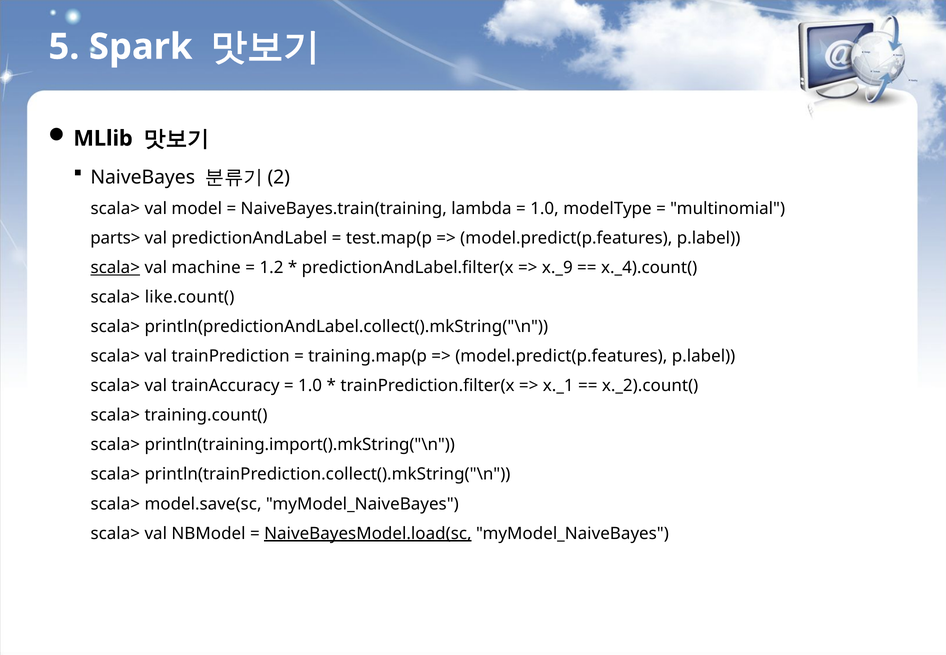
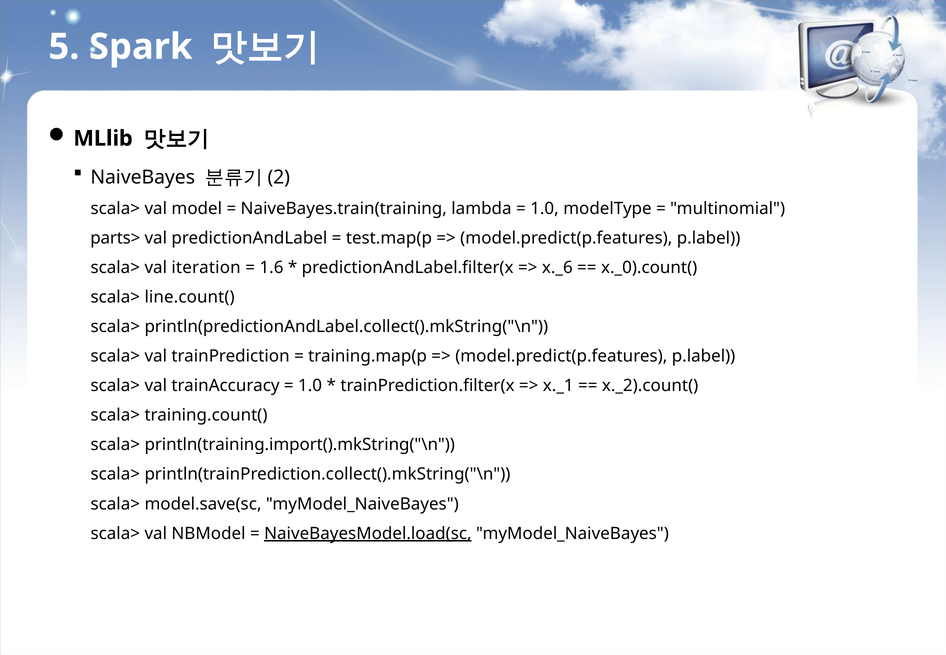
scala> underline: present -> none (115, 268)
machine: machine -> iteration (206, 268)
1.2: 1.2 -> 1.6 (272, 268)
x._9: x._9 -> x._6 (557, 268)
x._4).count(: x._4).count( -> x._0).count( (649, 268)
like.count(: like.count( -> line.count( (190, 297)
